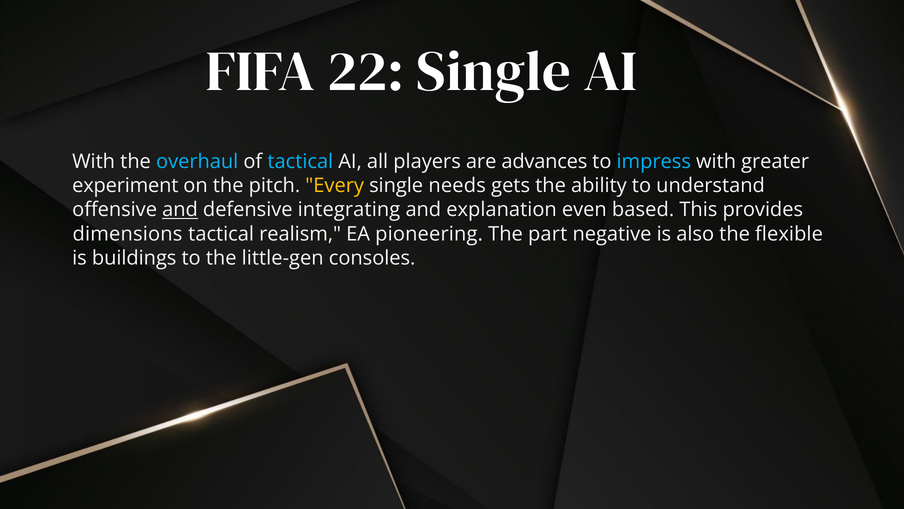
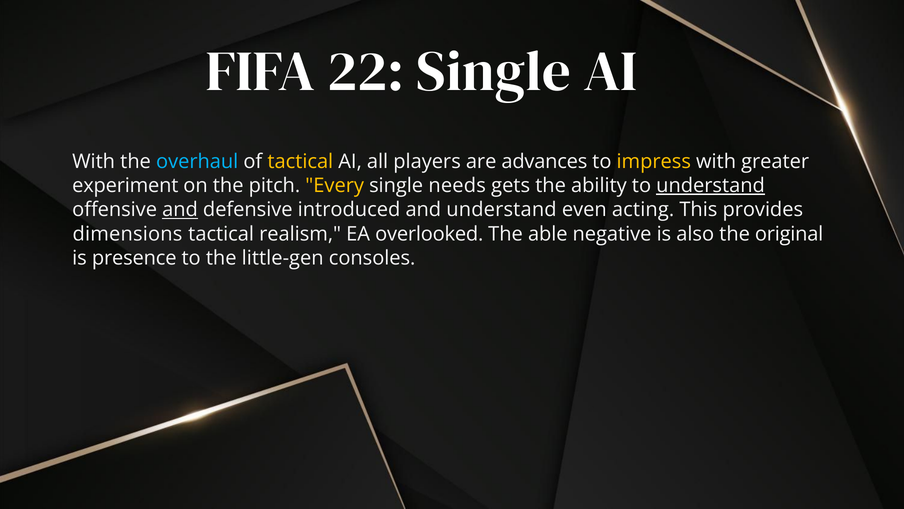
tactical colour: light blue -> yellow (300, 161)
impress colour: light blue -> yellow (654, 161)
understand underline: none -> present (711, 185)
integrating: integrating -> introduced (349, 210)
and explanation: explanation -> understand (501, 210)
based: based -> acting (643, 210)
pioneering: pioneering -> overlooked (429, 234)
part: part -> able (548, 234)
flexible: flexible -> original (789, 234)
buildings: buildings -> presence (134, 258)
